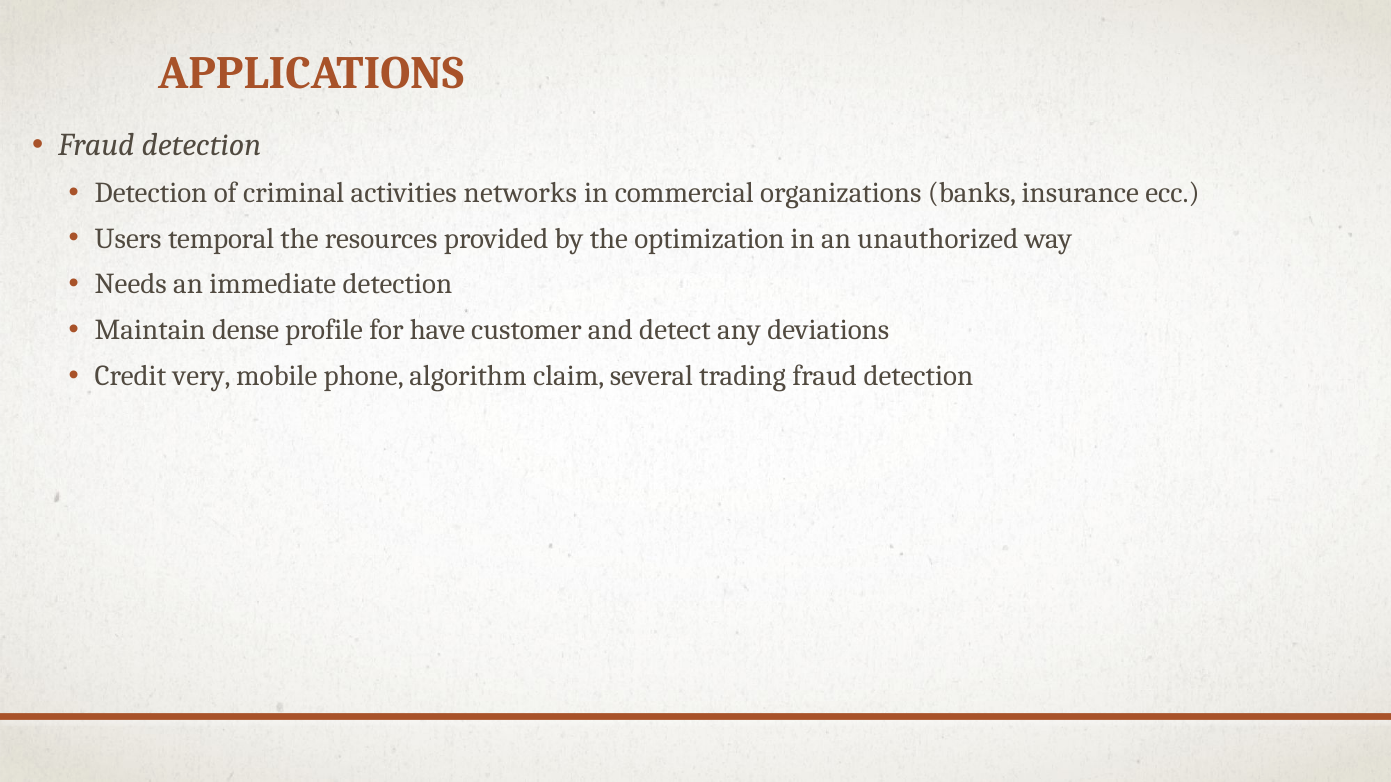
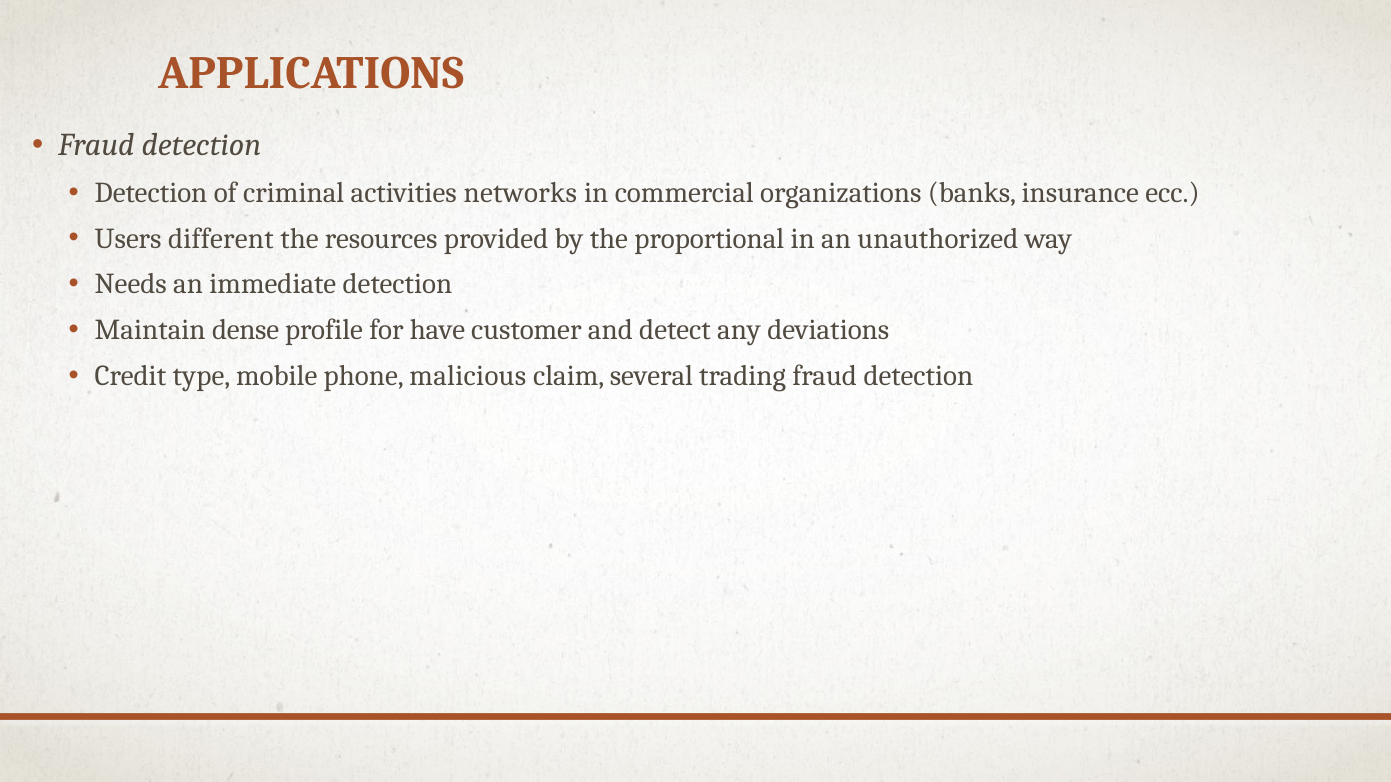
temporal: temporal -> different (221, 239)
optimization: optimization -> proportional (709, 239)
very: very -> type (202, 376)
algorithm: algorithm -> malicious (468, 376)
